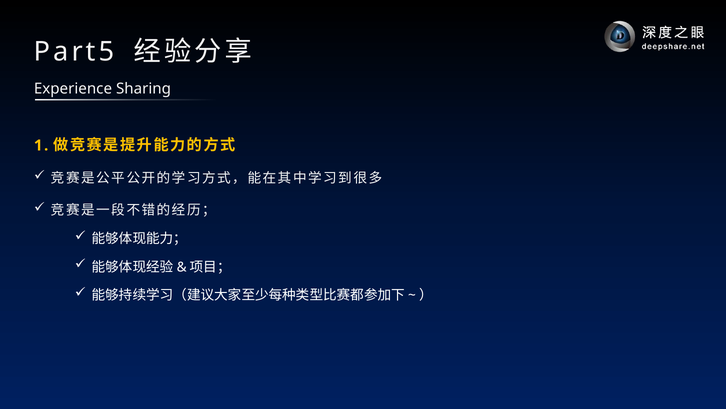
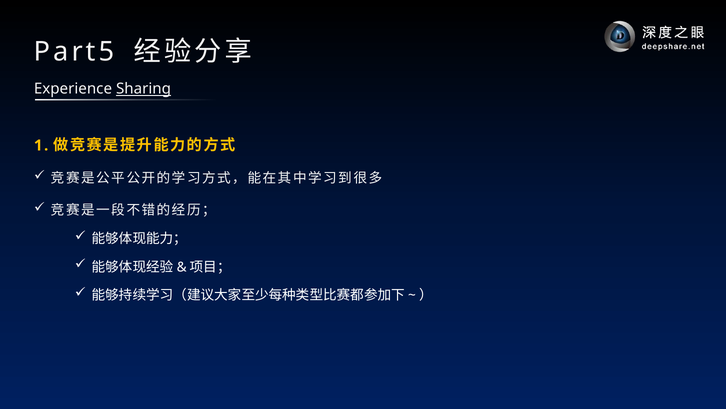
Sharing underline: none -> present (144, 89)
